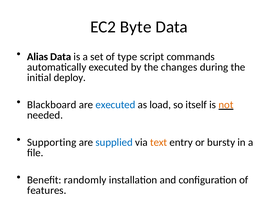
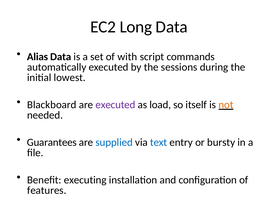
Byte: Byte -> Long (136, 27)
type: type -> with (127, 57)
changes: changes -> sessions (179, 67)
deploy: deploy -> lowest (70, 78)
executed colour: blue -> purple (115, 105)
Supporting: Supporting -> Guarantees (52, 143)
text colour: orange -> blue (159, 143)
randomly: randomly -> executing (85, 180)
